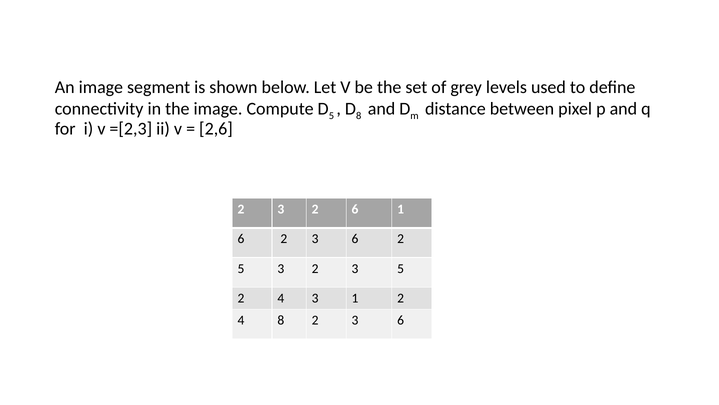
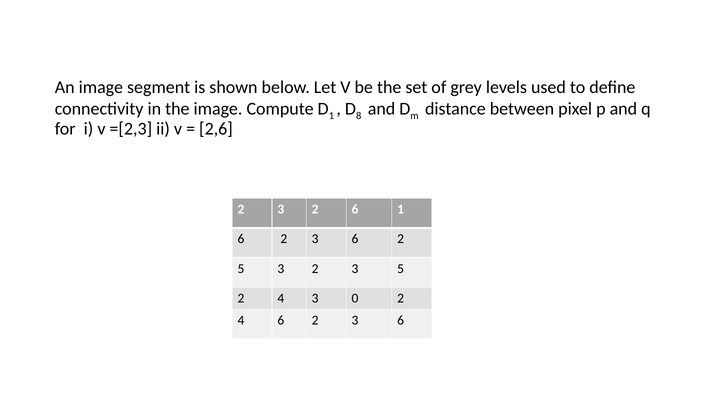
5: 5 -> 1 (331, 116)
3 1: 1 -> 0 (355, 298)
4 8: 8 -> 6 (281, 320)
